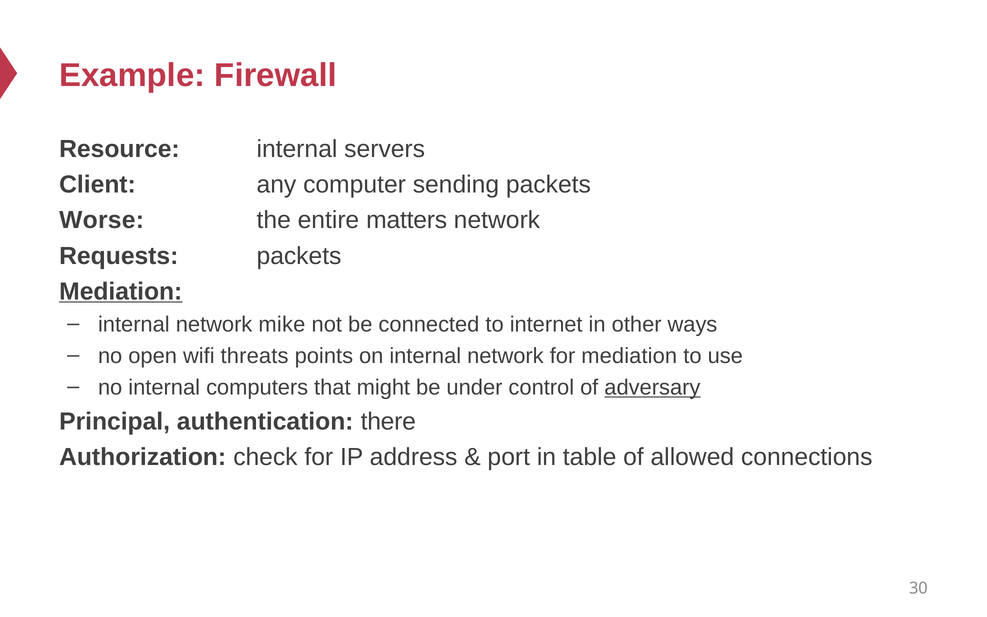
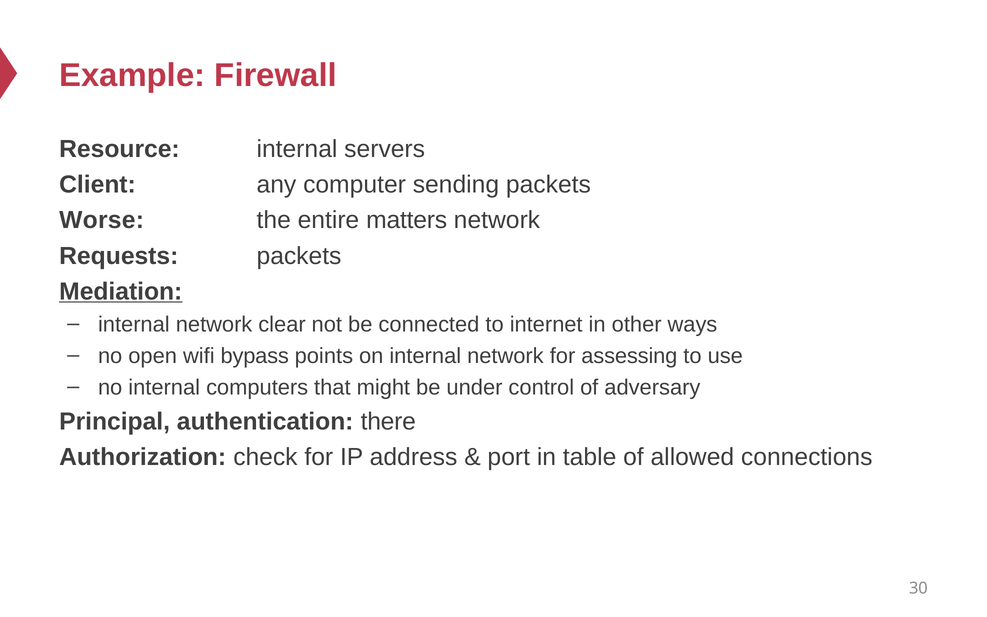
mike: mike -> clear (282, 324)
threats: threats -> bypass (255, 356)
for mediation: mediation -> assessing (629, 356)
adversary underline: present -> none (652, 387)
